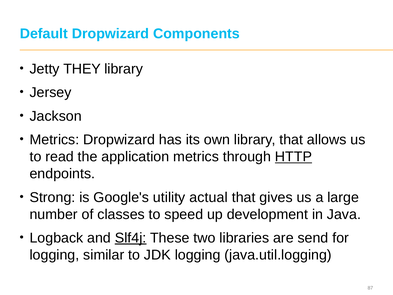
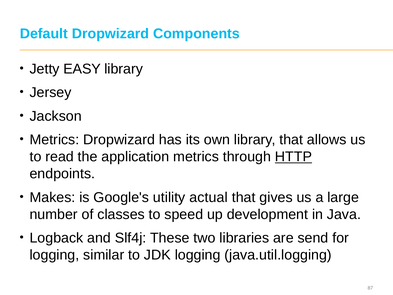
THEY: THEY -> EASY (82, 69)
Strong: Strong -> Makes (52, 197)
Slf4j underline: present -> none (131, 238)
